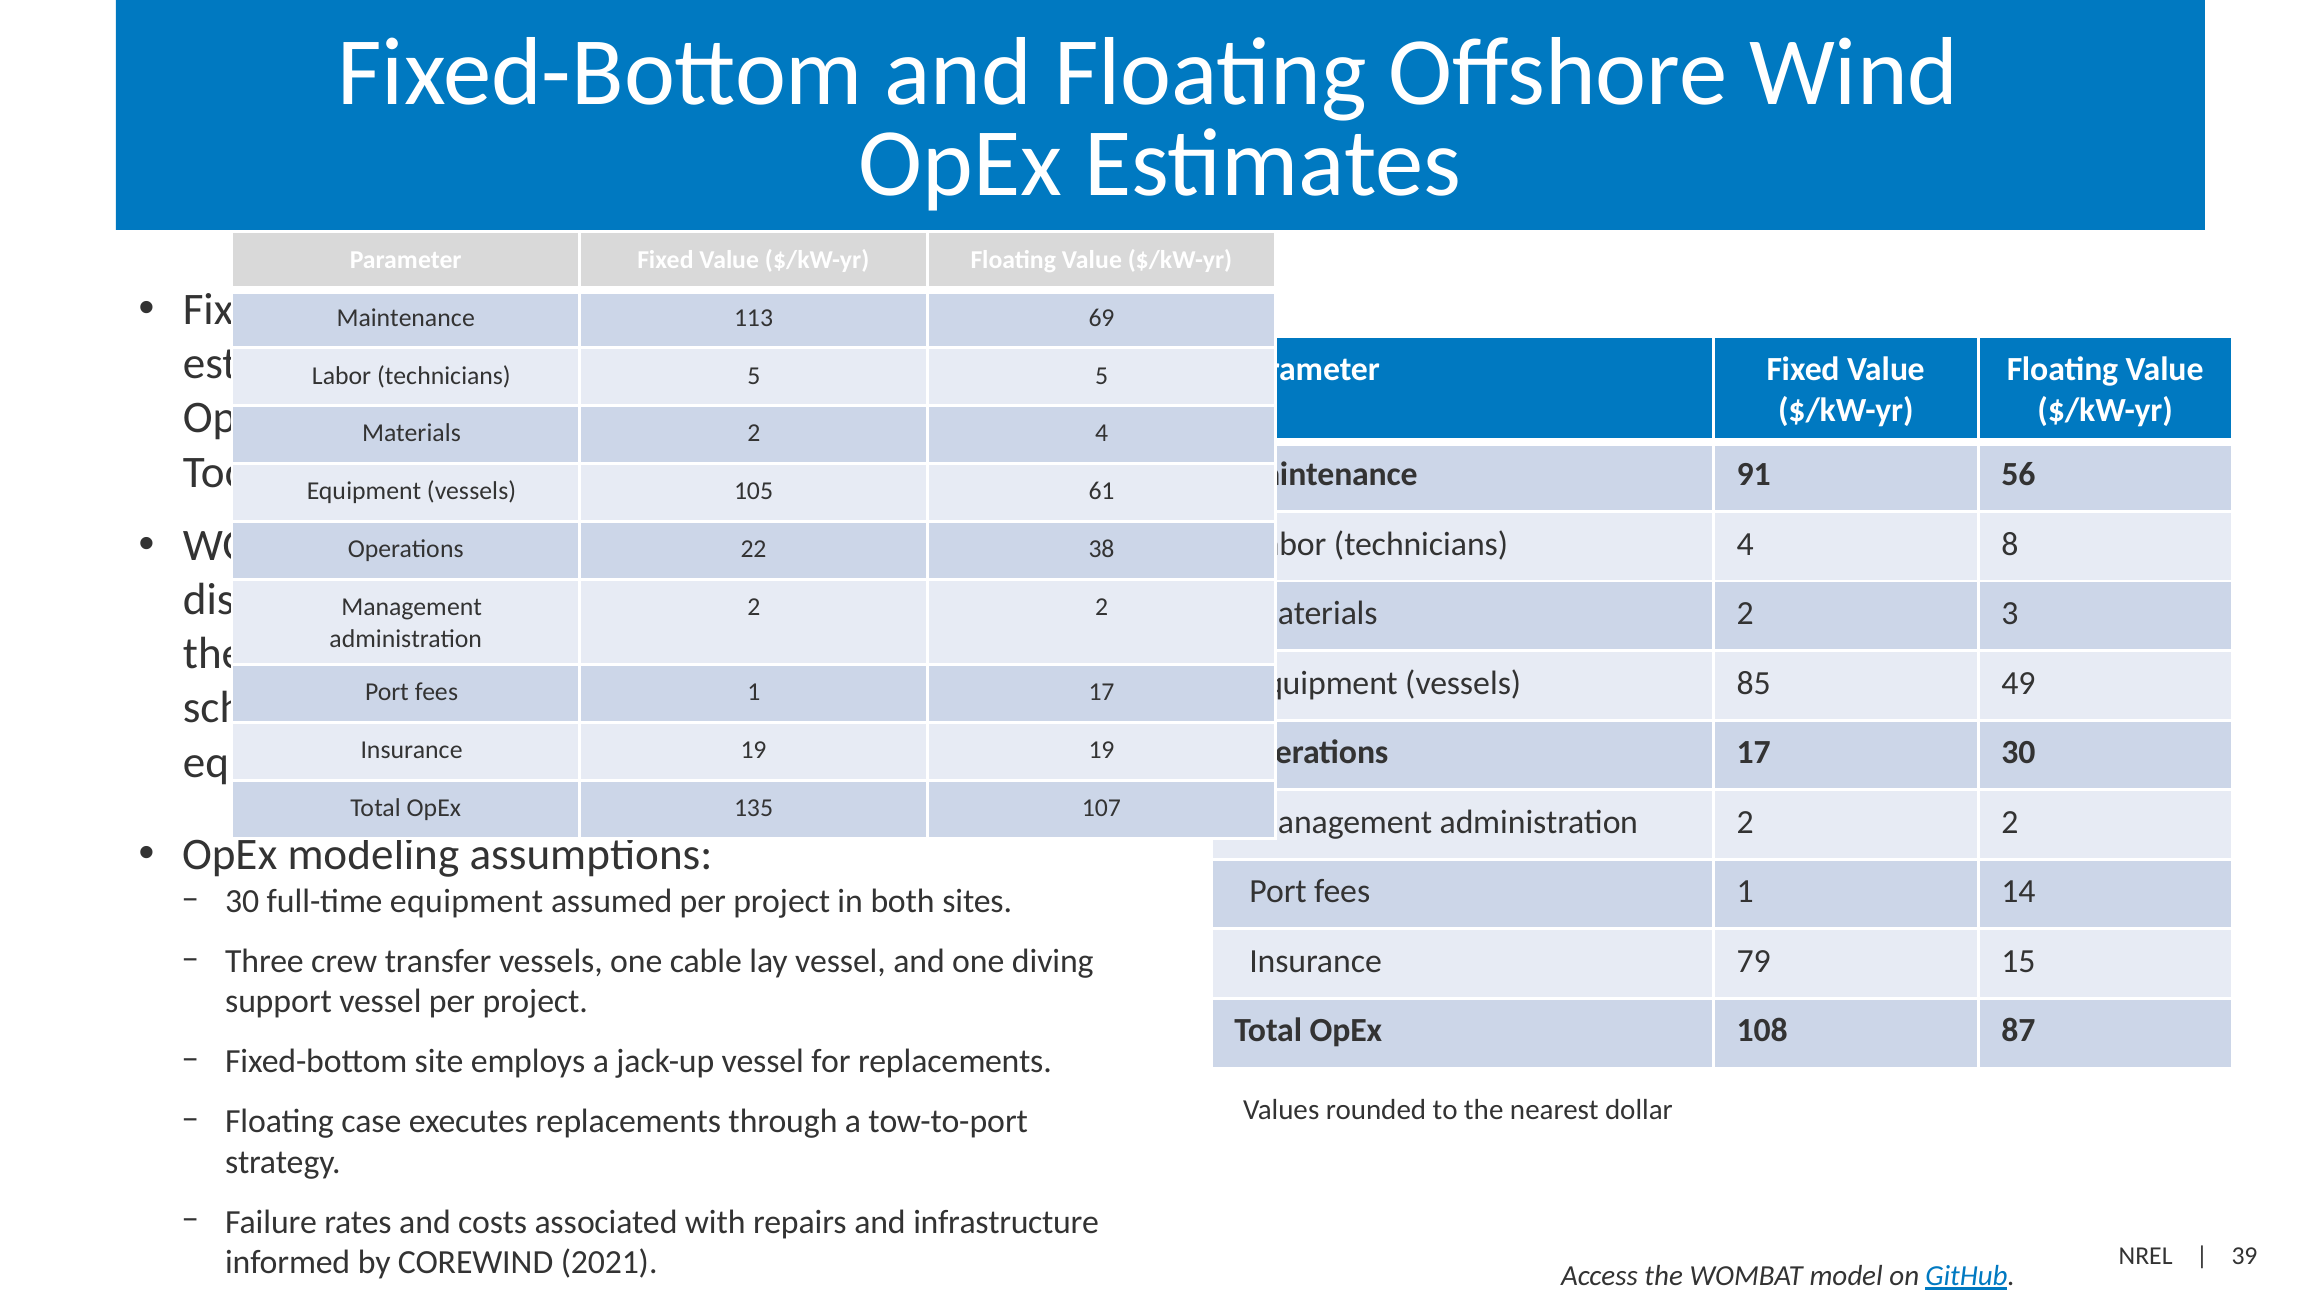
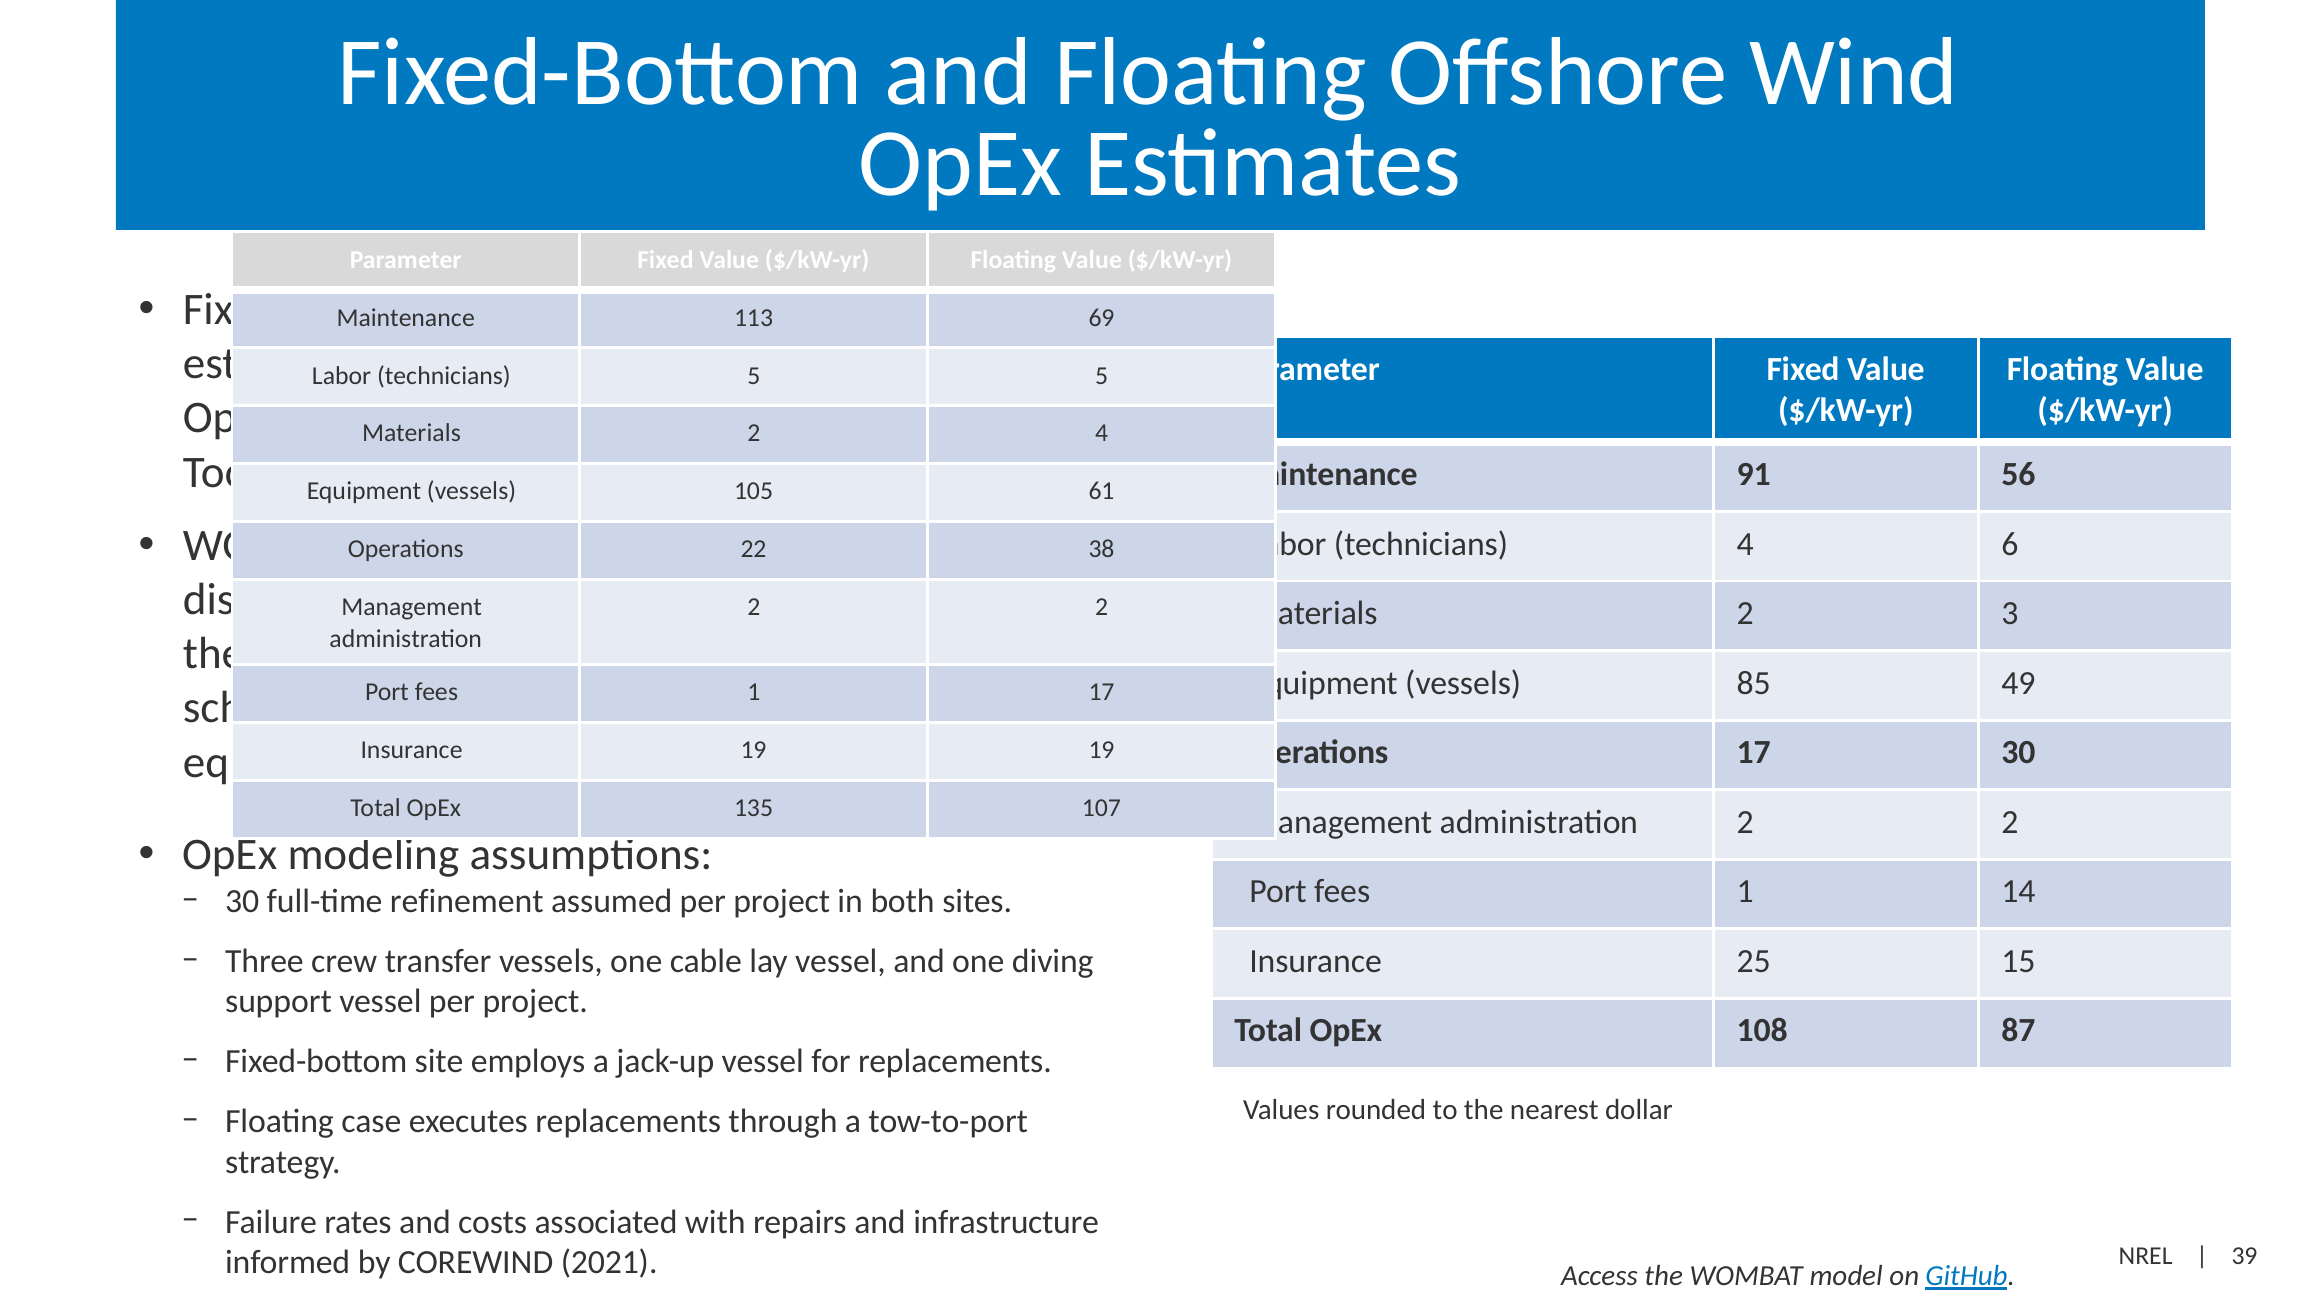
8: 8 -> 6 (2010, 544)
full-time equipment: equipment -> refinement (467, 902)
79: 79 -> 25 (1754, 962)
